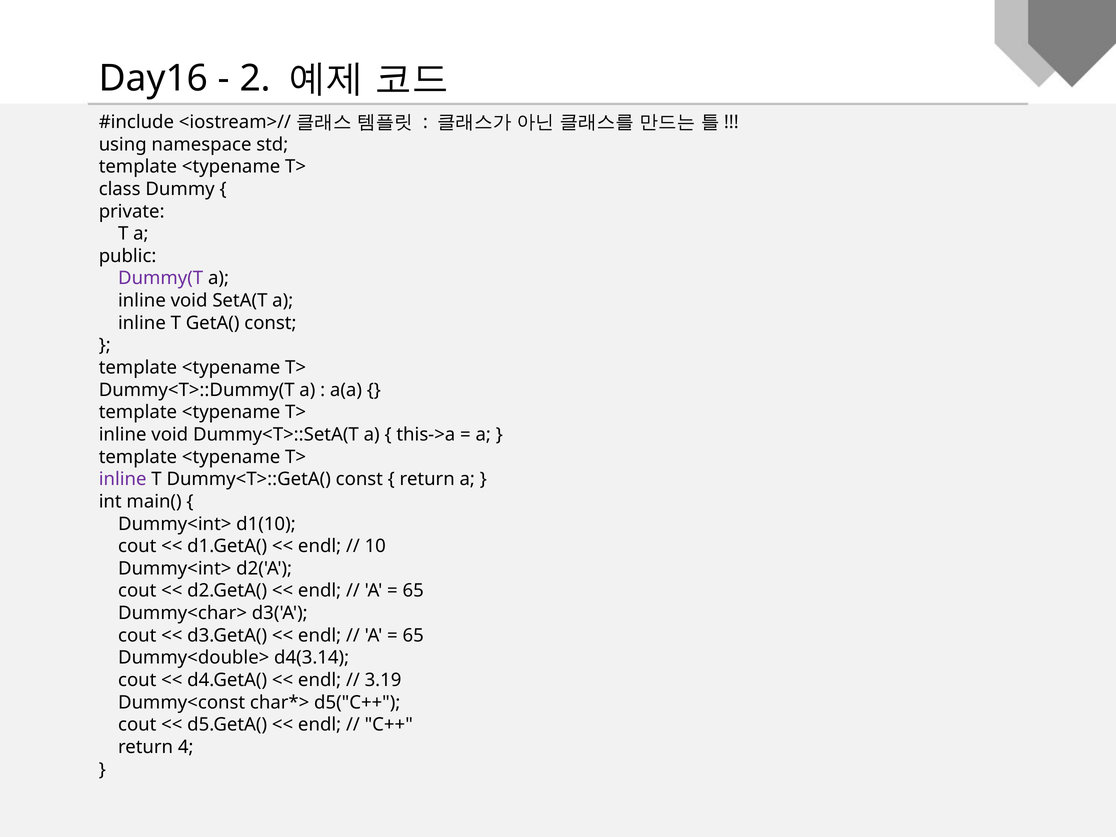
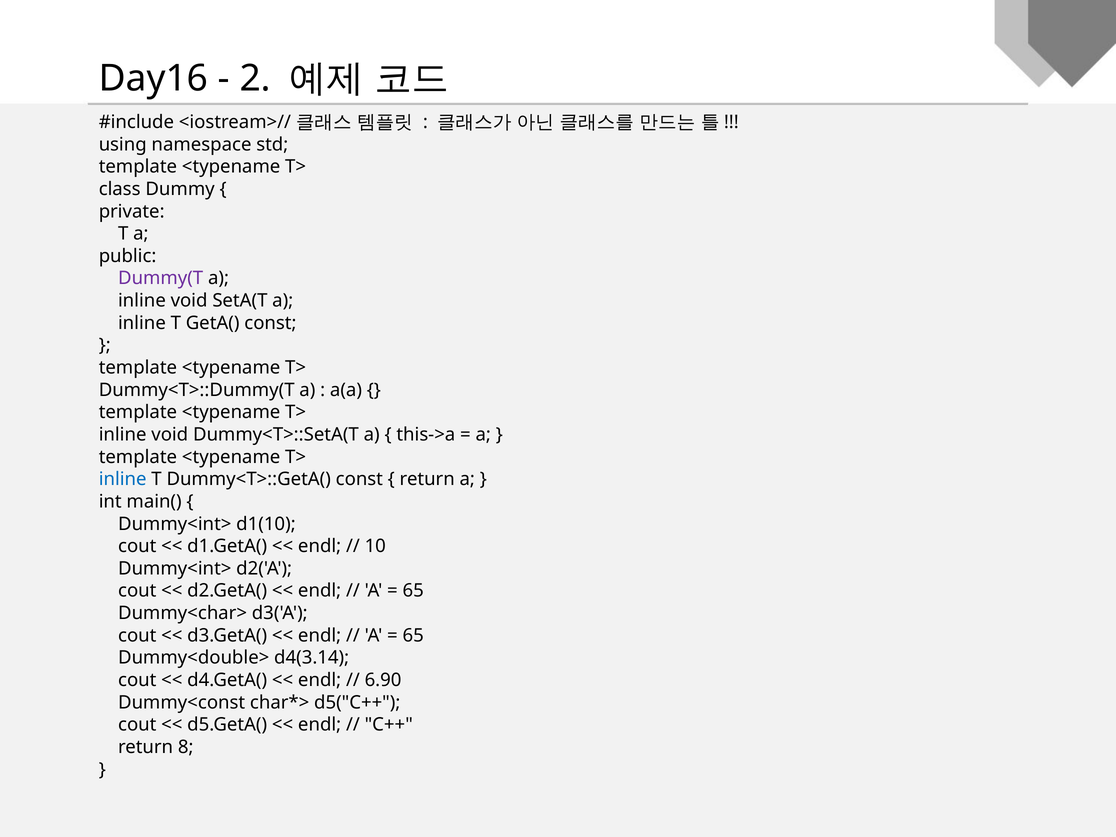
inline colour: purple -> blue (123, 479)
3.19: 3.19 -> 6.90 (383, 680)
4: 4 -> 8 (186, 747)
